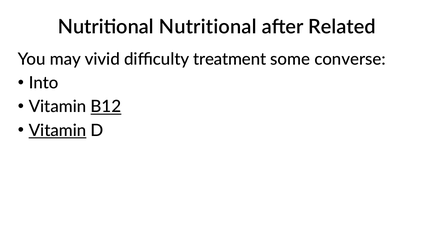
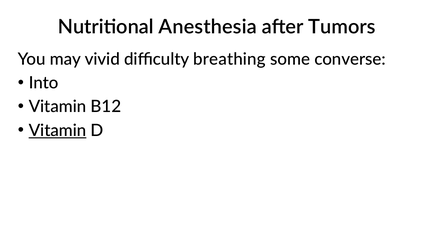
Nutritional Nutritional: Nutritional -> Anesthesia (208, 27)
Related: Related -> Tumors (342, 27)
treatment: treatment -> breathing (229, 59)
B12 underline: present -> none (106, 107)
